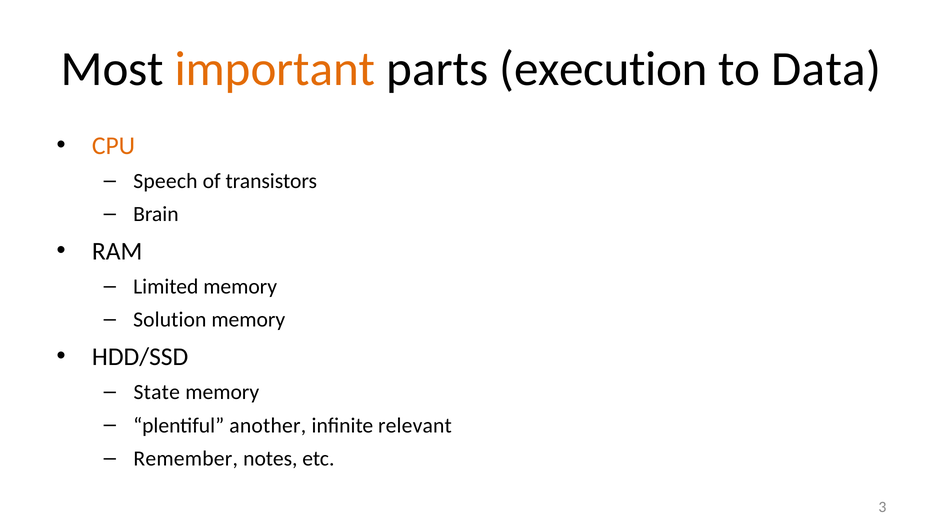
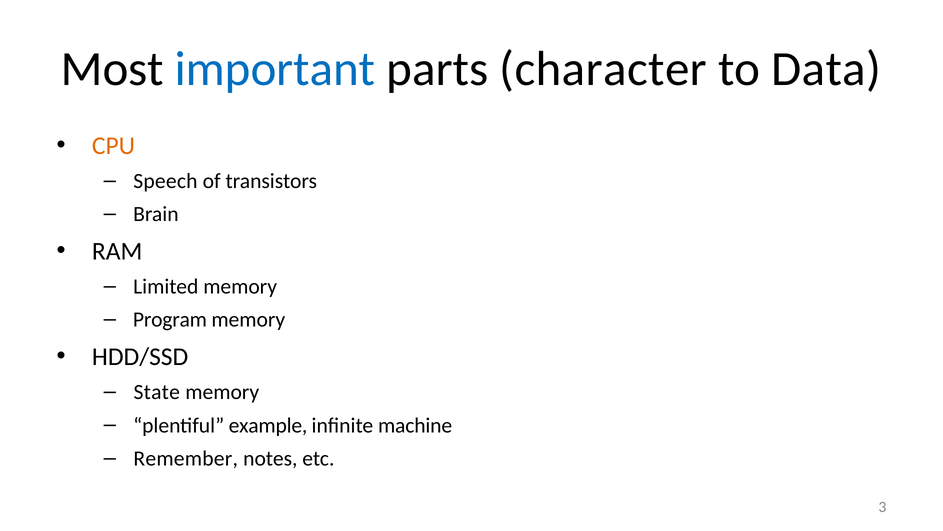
important colour: orange -> blue (275, 69)
execution: execution -> character (603, 69)
Solution: Solution -> Program (170, 320)
another: another -> example (268, 425)
relevant: relevant -> machine (415, 425)
